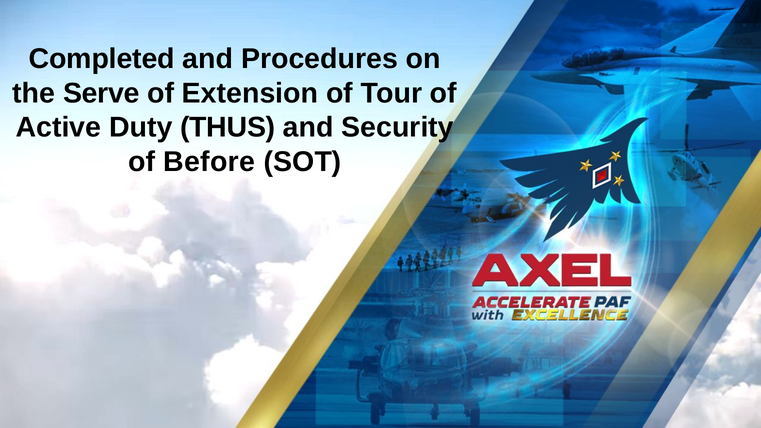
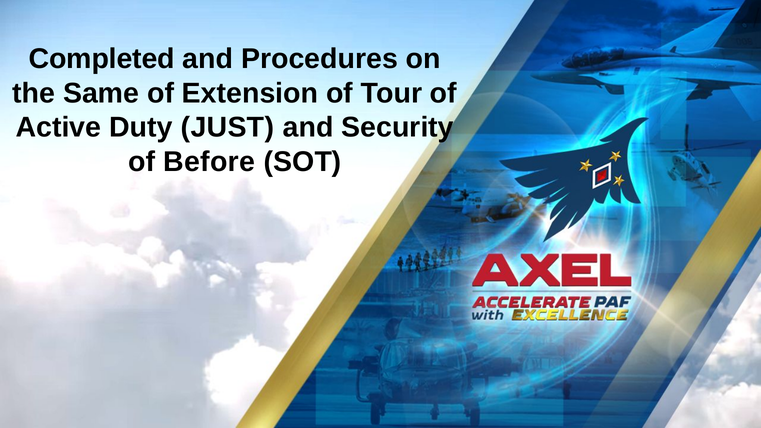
Serve: Serve -> Same (101, 93)
THUS: THUS -> JUST (227, 127)
